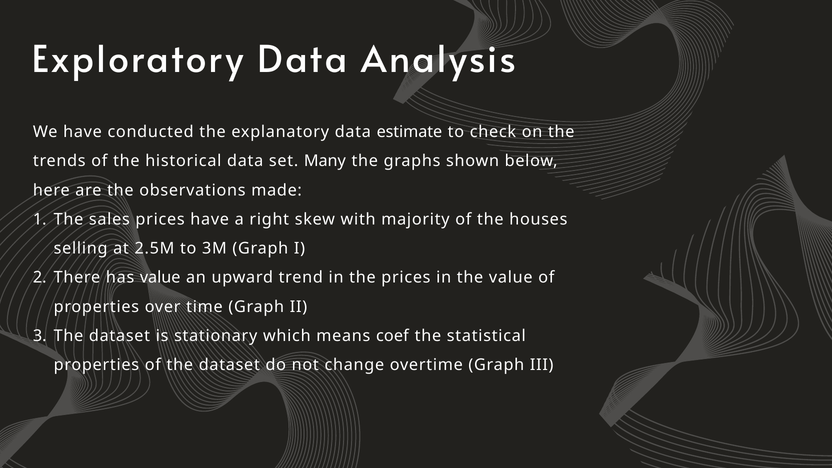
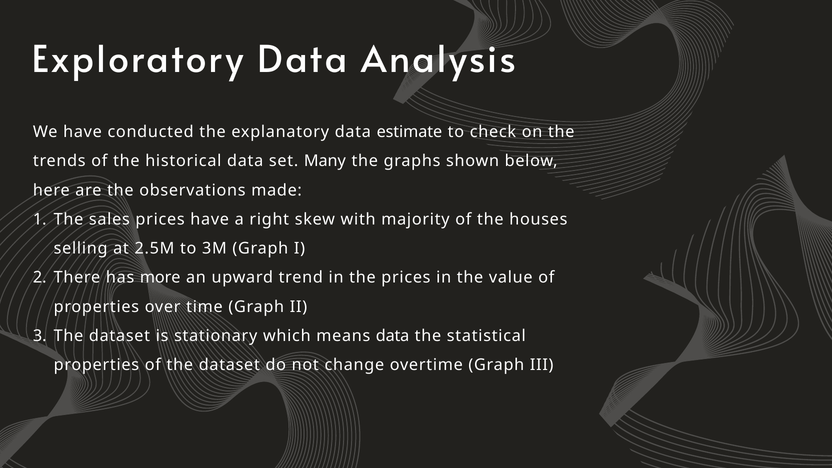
has value: value -> more (160, 278)
means coef: coef -> data (393, 336)
